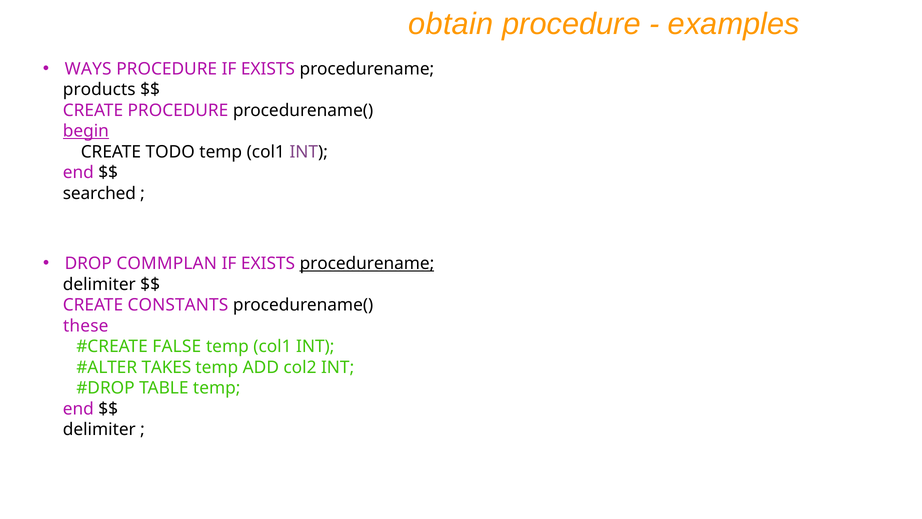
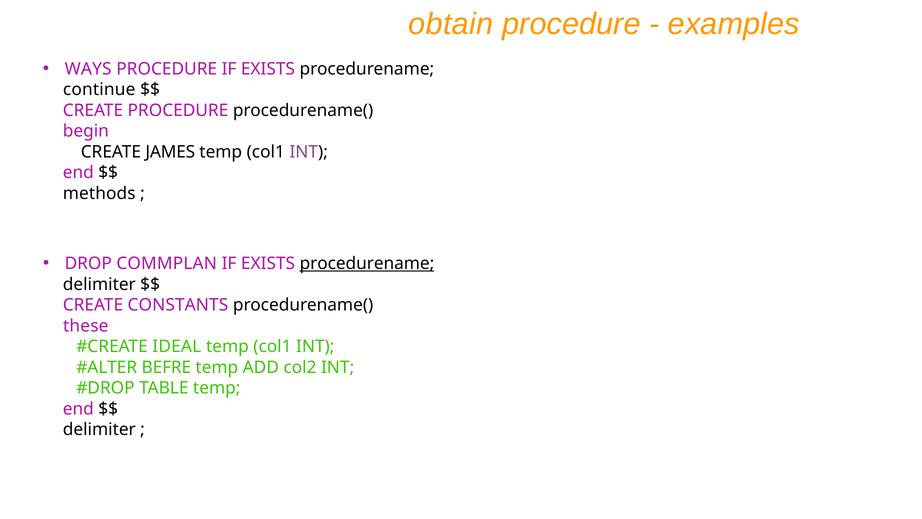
products: products -> continue (99, 90)
begin underline: present -> none (86, 131)
TODO: TODO -> JAMES (170, 152)
searched: searched -> methods (99, 193)
FALSE: FALSE -> IDEAL (177, 346)
TAKES: TAKES -> BEFRE (166, 367)
